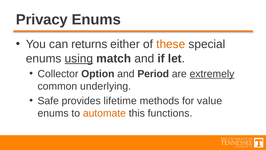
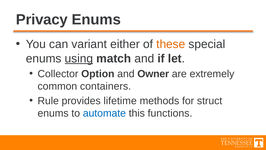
returns: returns -> variant (89, 44)
Period: Period -> Owner (153, 74)
extremely underline: present -> none (212, 74)
underlying: underlying -> containers (106, 86)
Safe: Safe -> Rule (48, 101)
value: value -> struct (210, 101)
automate colour: orange -> blue (104, 113)
